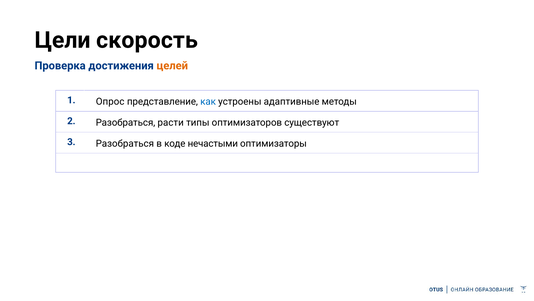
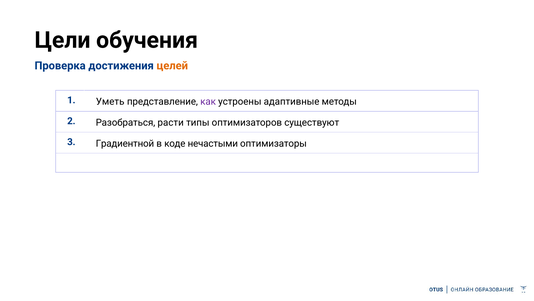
скорость: скорость -> обучения (147, 40)
Опрос: Опрос -> Уметь (110, 102)
как colour: blue -> purple (208, 102)
3 Разобраться: Разобраться -> Градиентной (125, 143)
